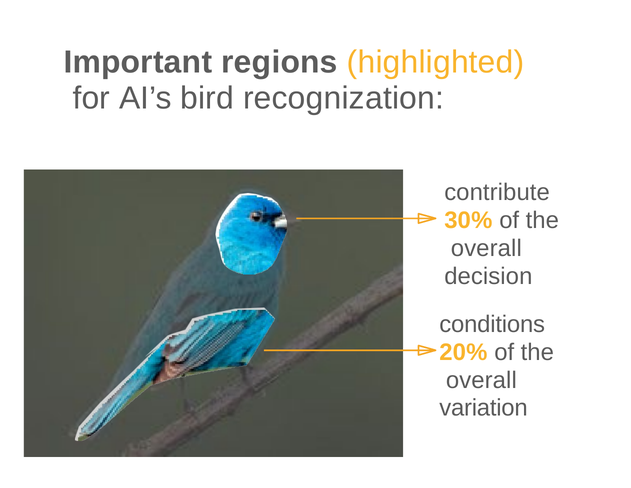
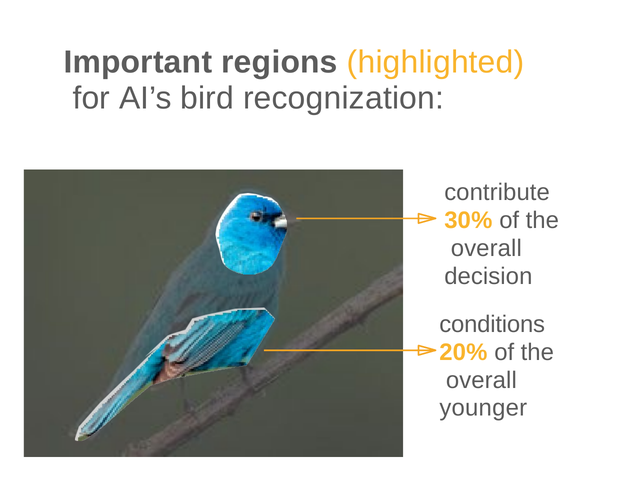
variation: variation -> younger (483, 408)
